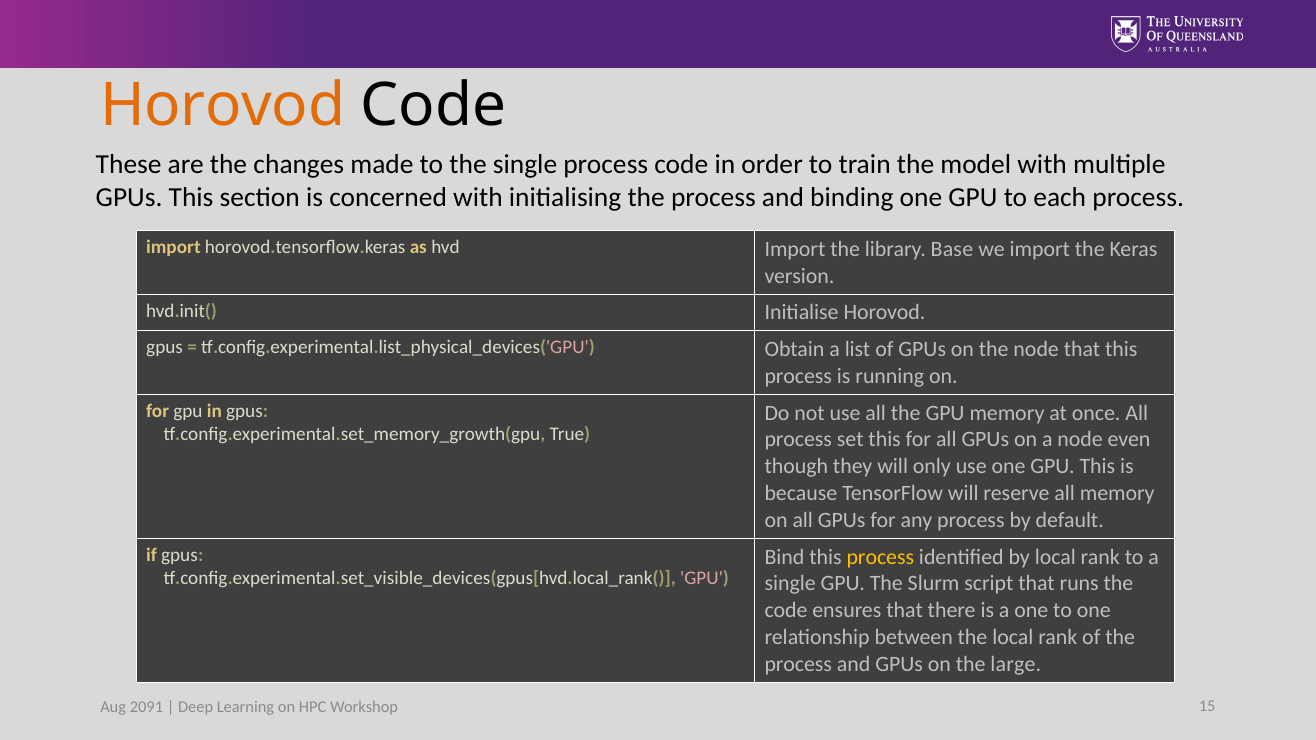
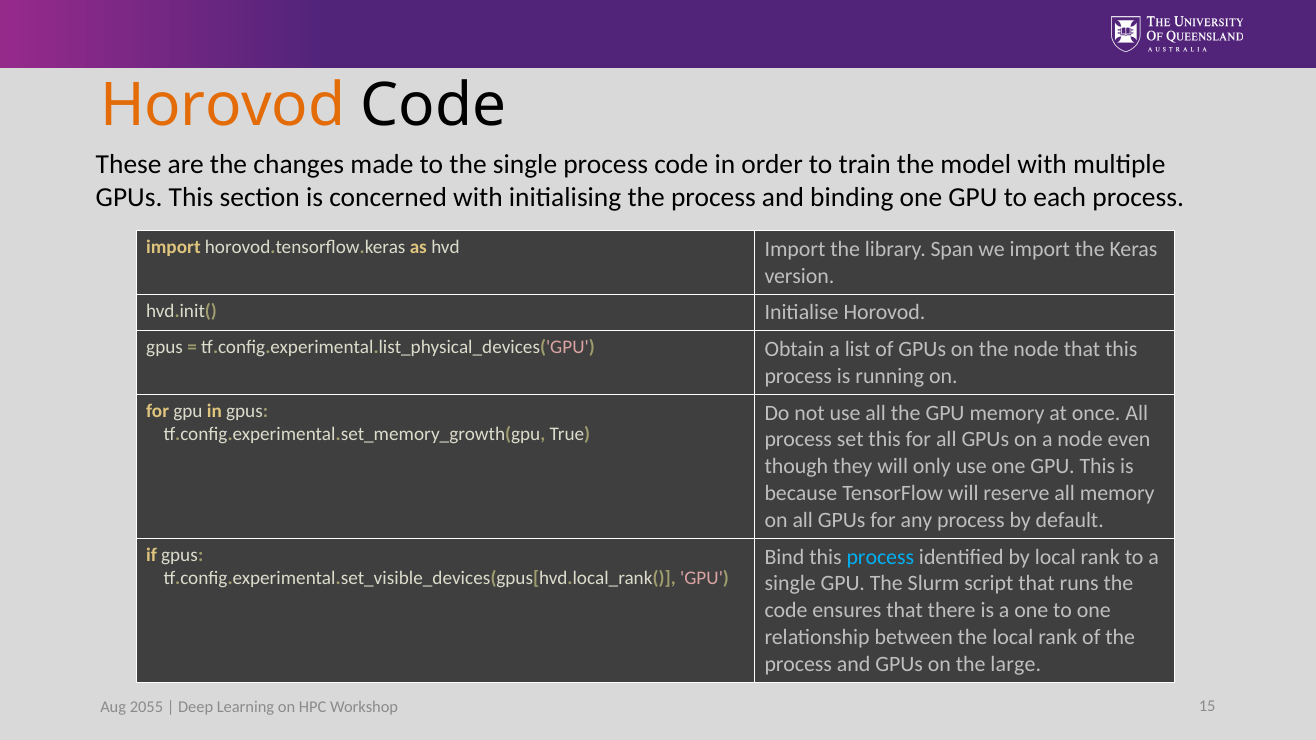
Base: Base -> Span (952, 249)
process colour: yellow -> light blue (880, 557)
2091: 2091 -> 2055 (146, 707)
